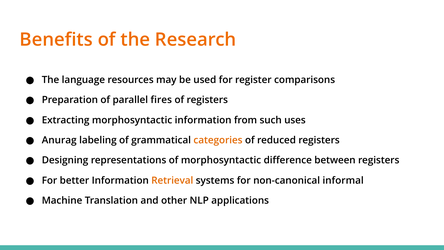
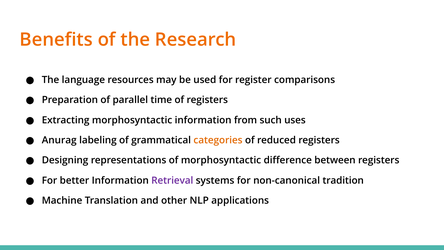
fires: fires -> time (161, 100)
Retrieval colour: orange -> purple (172, 180)
informal: informal -> tradition (343, 180)
